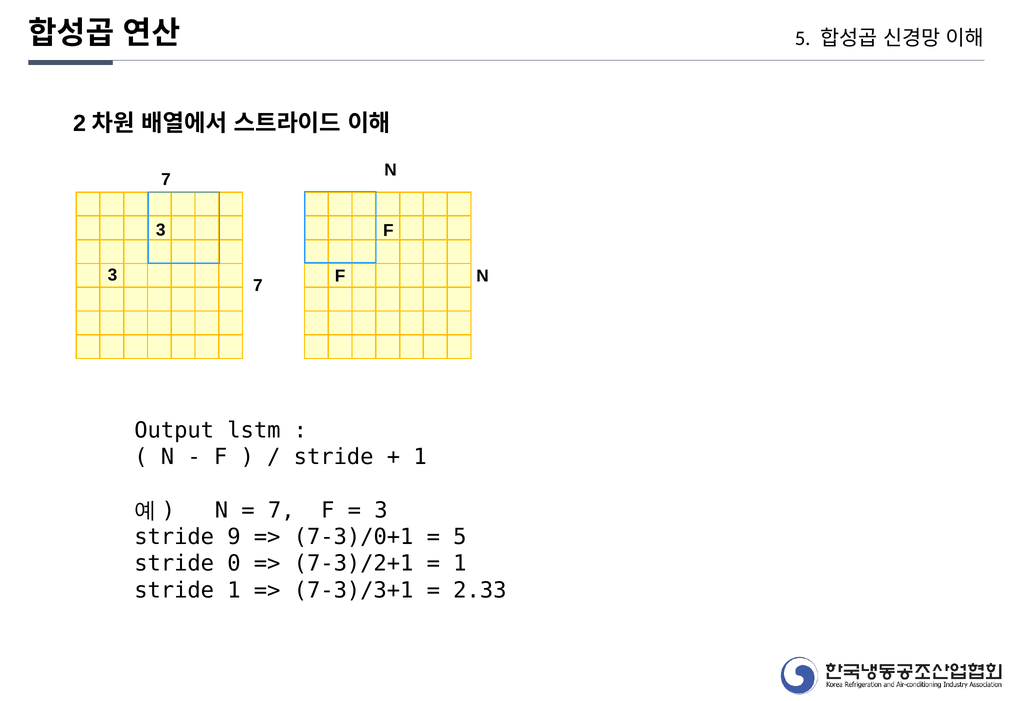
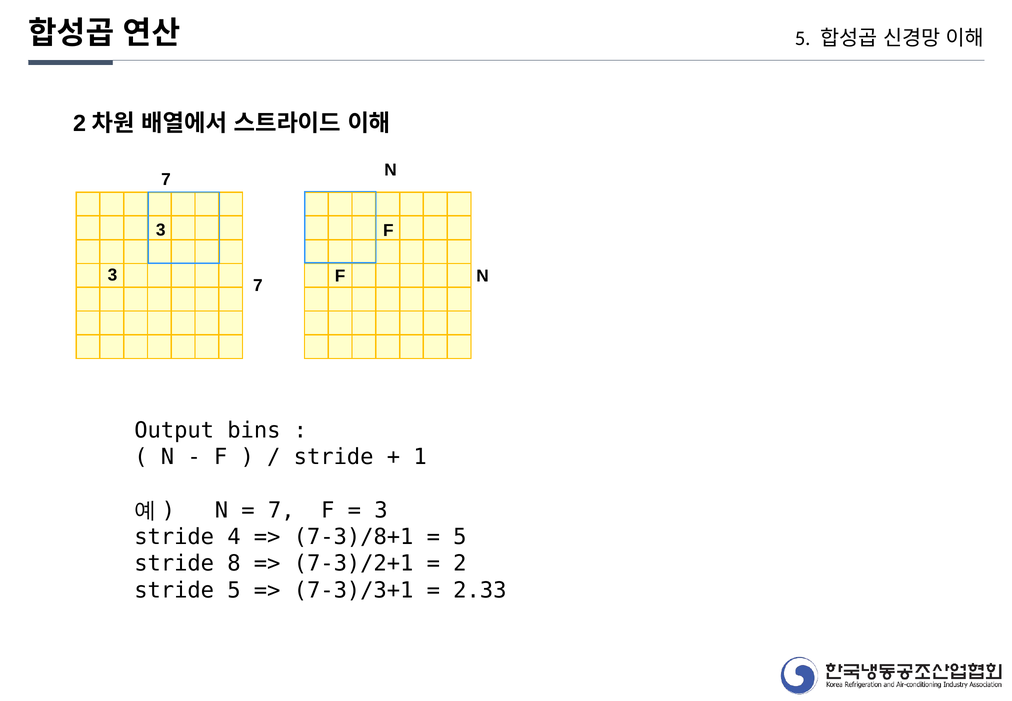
lstm: lstm -> bins (254, 430)
9: 9 -> 4 (234, 537)
7-3)/0+1: 7-3)/0+1 -> 7-3)/8+1 (354, 537)
0: 0 -> 8 (234, 563)
1: 1 -> 2 (460, 563)
stride 1: 1 -> 5 (234, 590)
